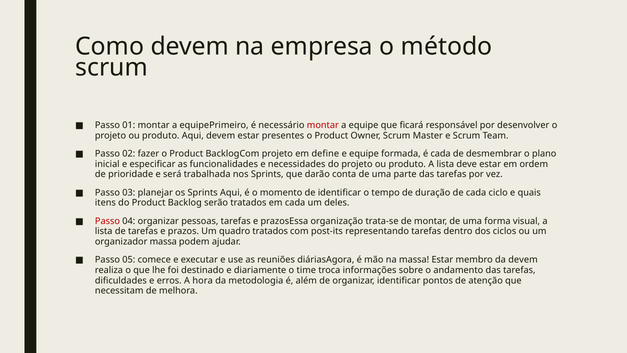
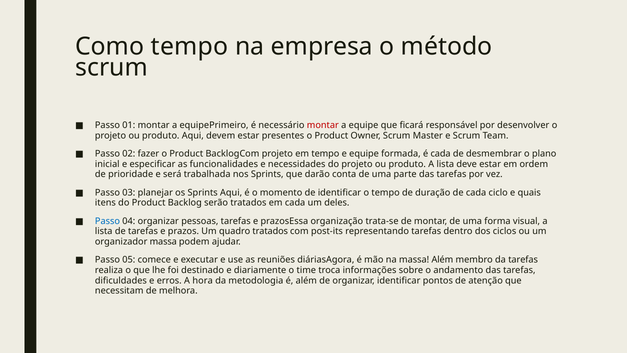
Como devem: devem -> tempo (190, 46)
em define: define -> tempo (325, 154)
Passo colour: red -> blue (107, 221)
massa Estar: Estar -> Além (442, 260)
da devem: devem -> tarefas (523, 260)
